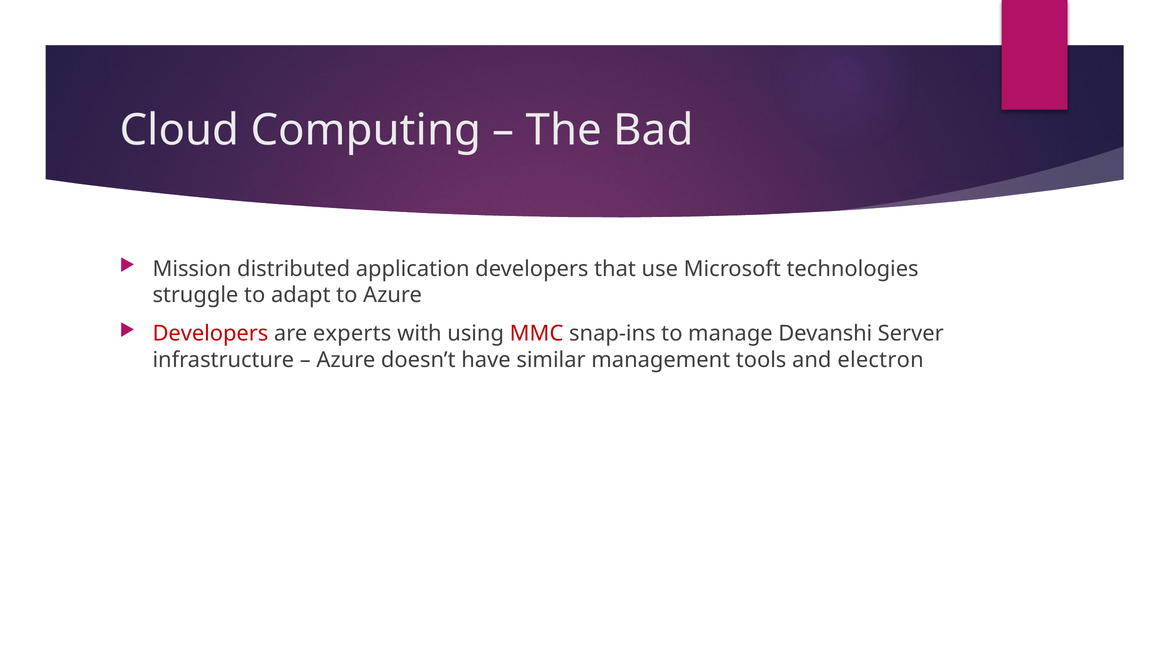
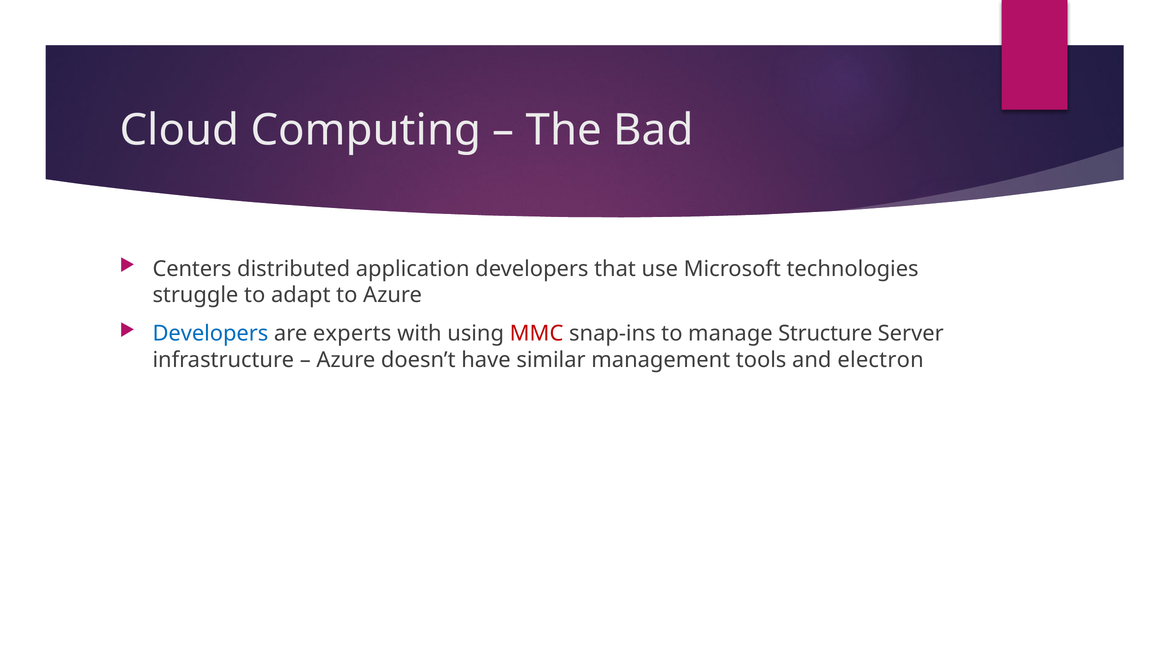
Mission: Mission -> Centers (192, 269)
Developers colour: red -> blue (210, 334)
Devanshi: Devanshi -> Structure (825, 334)
